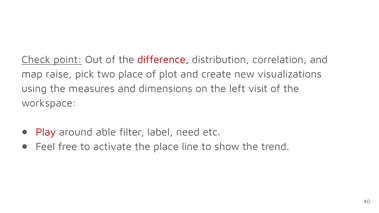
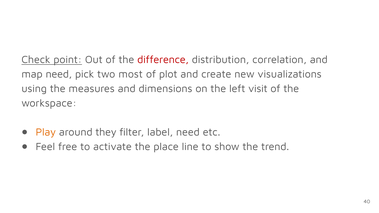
map raise: raise -> need (59, 74)
two place: place -> most (131, 74)
Play colour: red -> orange (46, 132)
able: able -> they (106, 132)
